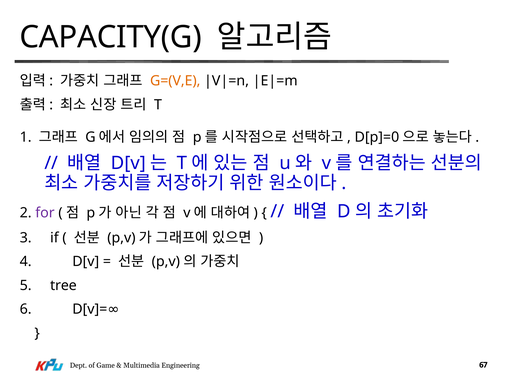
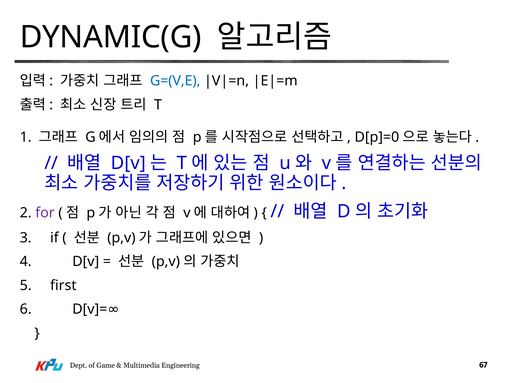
CAPACITY(G: CAPACITY(G -> DYNAMIC(G (111, 37)
G=(V,E colour: orange -> blue (175, 81)
tree: tree -> first (63, 286)
